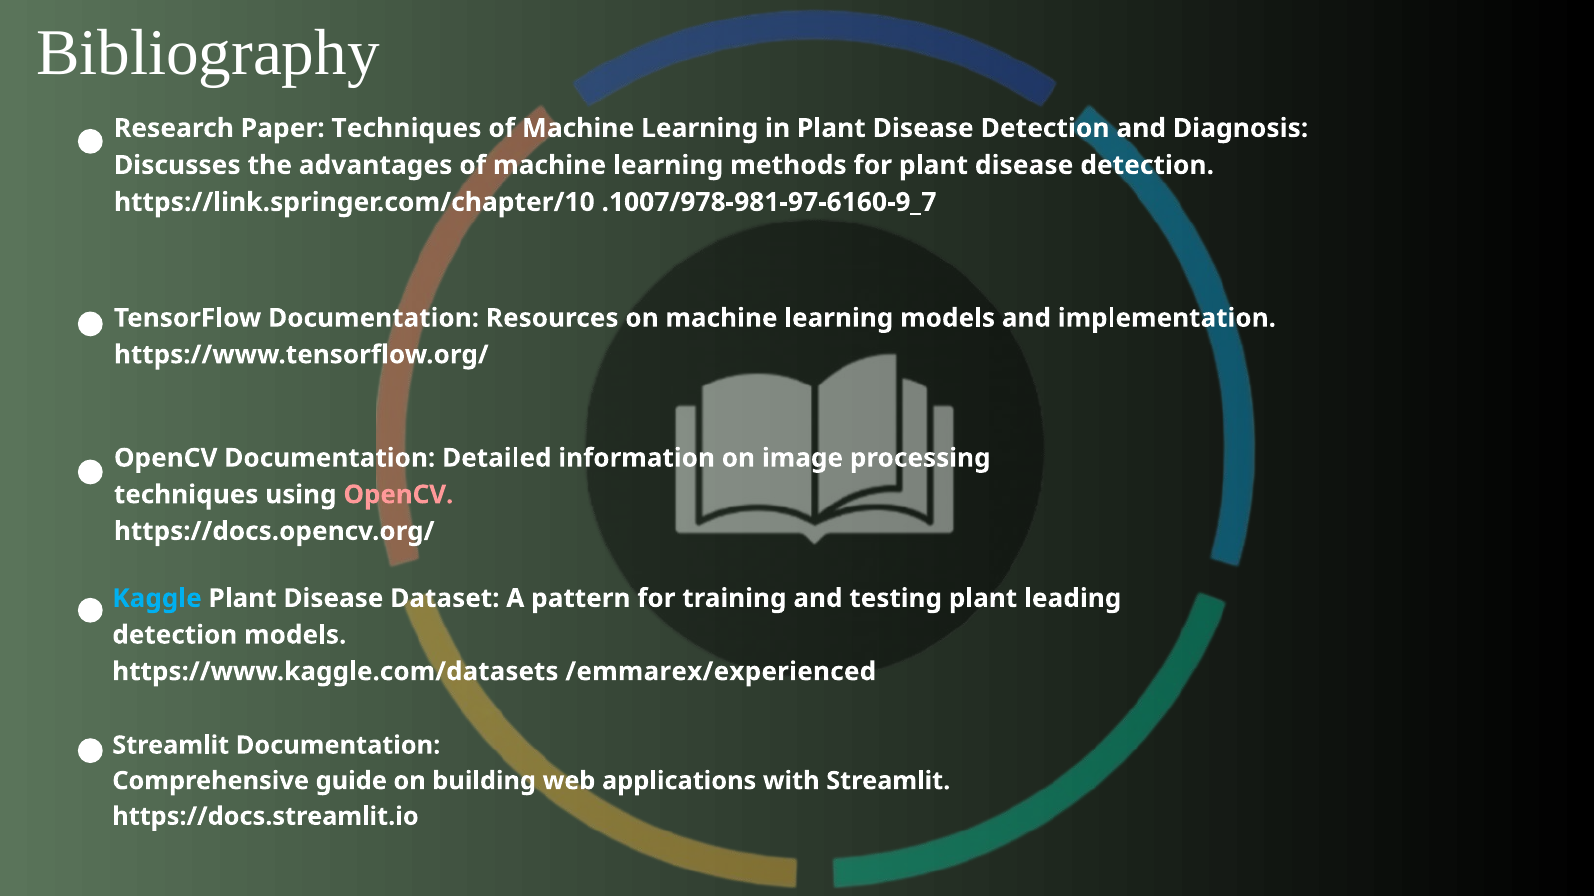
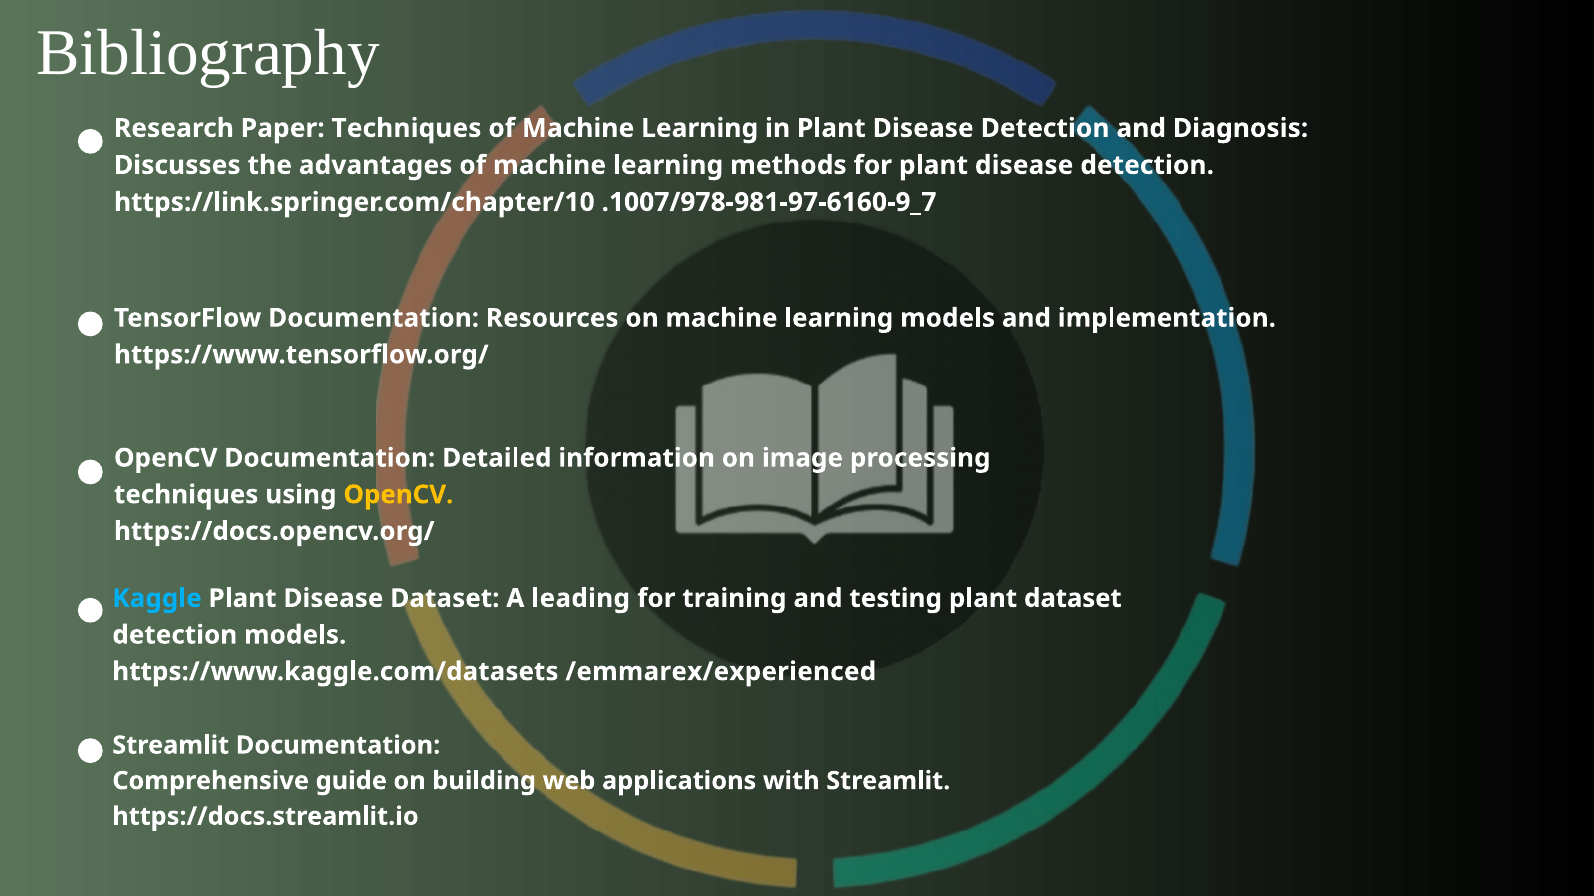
OpenCV colour: pink -> yellow (398, 495)
pattern: pattern -> leading (581, 599)
plant leading: leading -> dataset (1073, 599)
